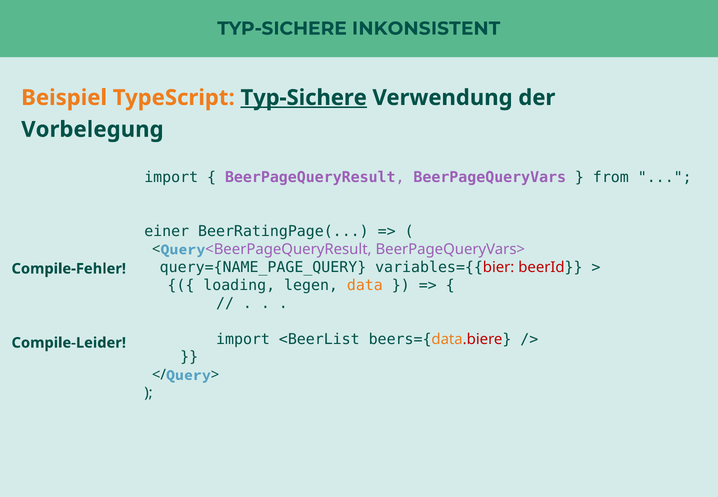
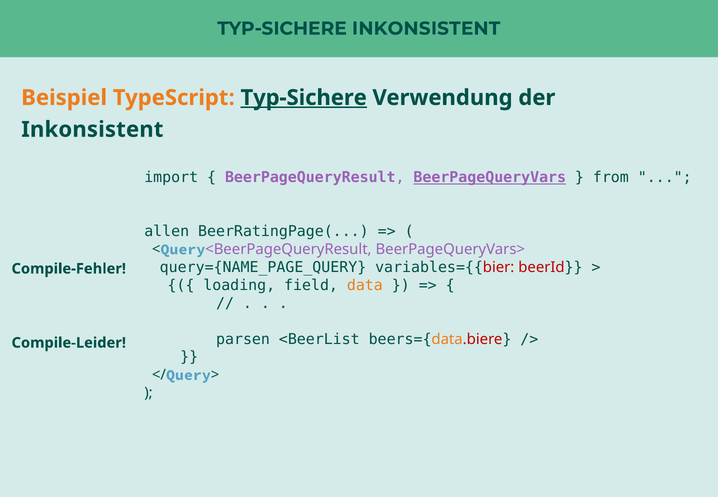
Vorbelegung: Vorbelegung -> Inkonsistent (92, 130)
BeerPageQueryVars underline: none -> present (490, 178)
einer: einer -> allen (167, 231)
legen: legen -> field (311, 285)
import: import -> parsen (243, 339)
